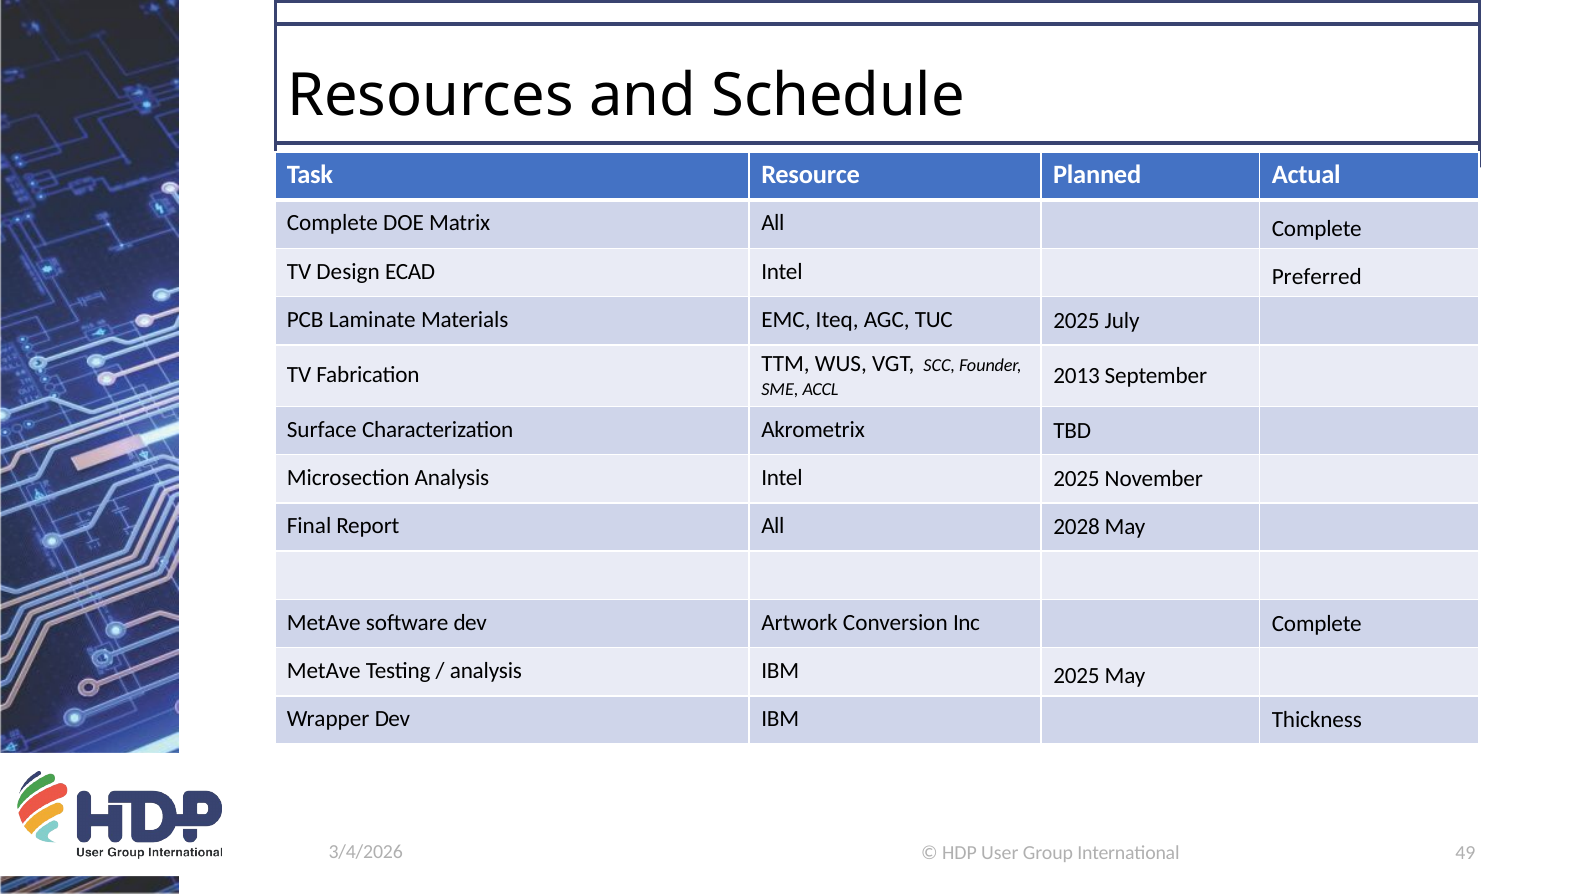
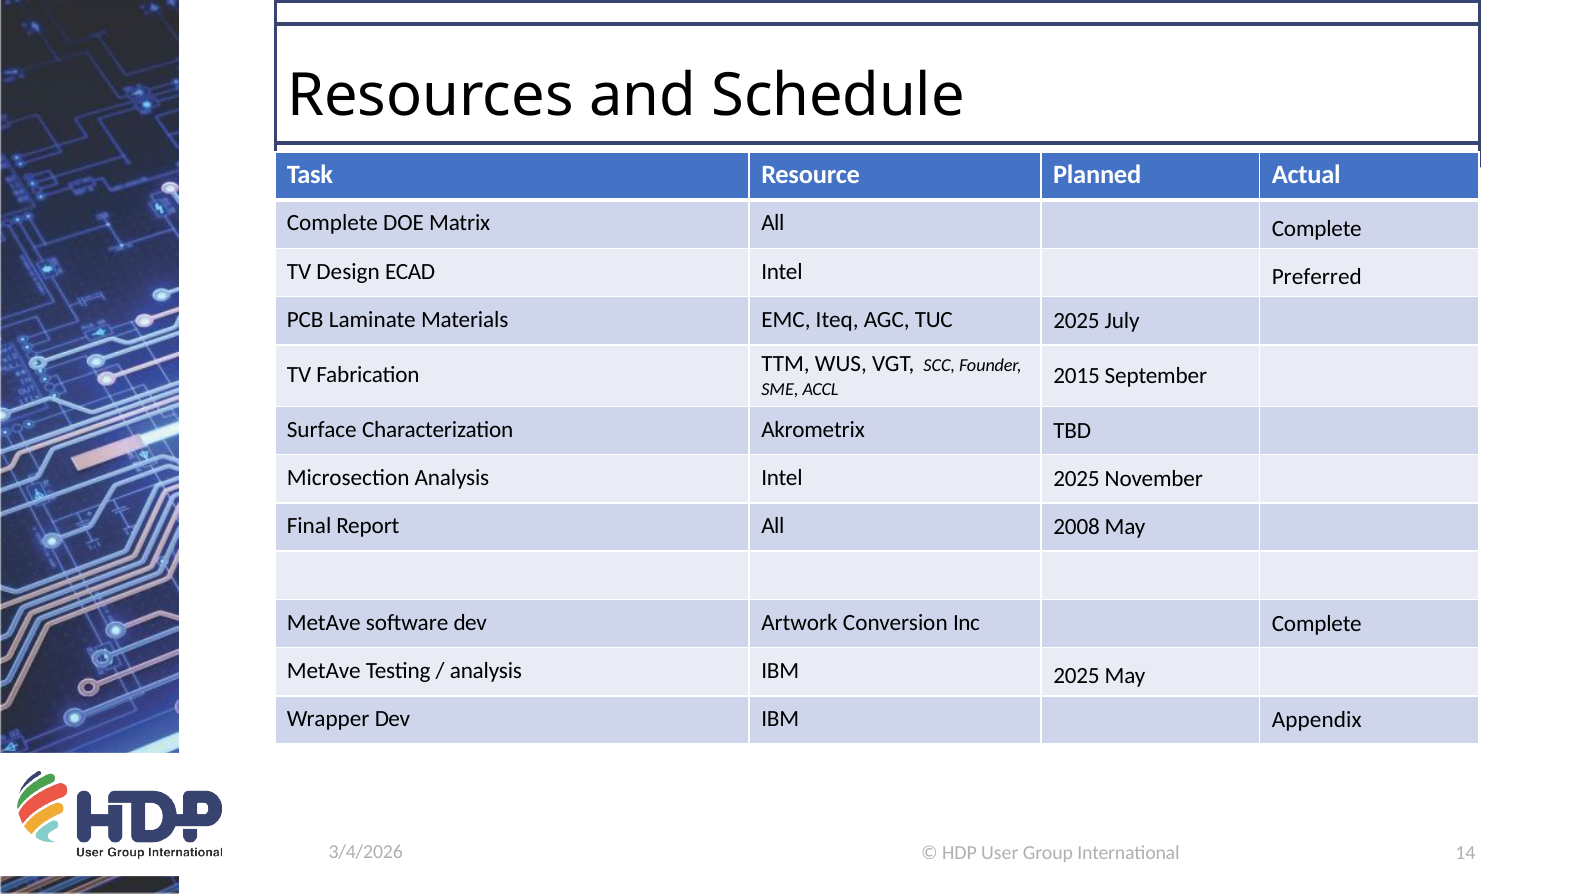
2013: 2013 -> 2015 (1077, 376)
2028: 2028 -> 2008 (1077, 527)
Thickness: Thickness -> Appendix (1317, 721)
49: 49 -> 14 (1465, 853)
